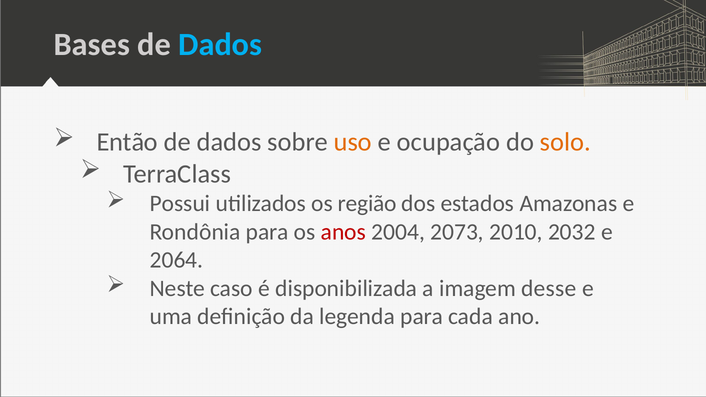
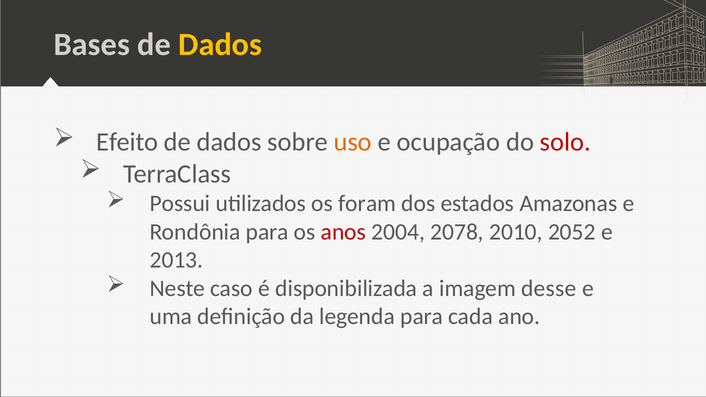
Dados colour: light blue -> yellow (220, 45)
Então: Então -> Efeito (127, 142)
solo colour: orange -> red (565, 142)
região: região -> foram (367, 204)
2073: 2073 -> 2078 (457, 232)
2032: 2032 -> 2052 (572, 232)
2064: 2064 -> 2013 (176, 260)
